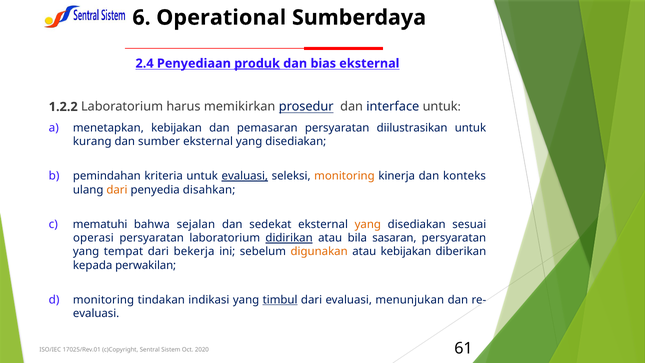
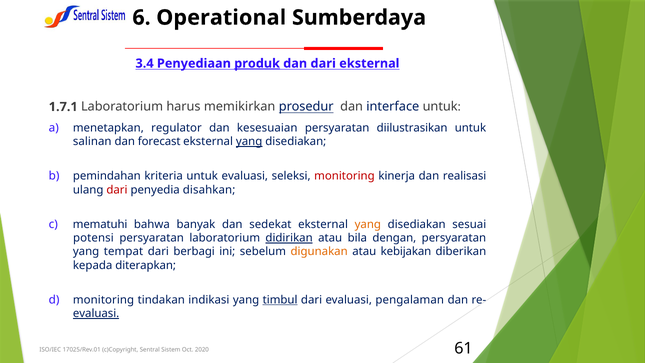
2.4: 2.4 -> 3.4 (145, 63)
dan bias: bias -> dari (323, 63)
1.2.2: 1.2.2 -> 1.7.1 (63, 107)
menetapkan kebijakan: kebijakan -> regulator (176, 128)
pemasaran: pemasaran -> kesesuaian (267, 128)
kurang: kurang -> salinan (92, 142)
sumber: sumber -> forecast (159, 142)
yang underline: none -> present (249, 142)
evaluasi underline: present -> none (245, 176)
monitoring colour: orange -> red (344, 176)
konteks: konteks -> realisasi (465, 176)
dari colour: orange -> red (117, 190)
sejalan: sejalan -> banyak (196, 224)
operasi: operasi -> potensi (93, 238)
sasaran: sasaran -> dengan (394, 238)
bekerja: bekerja -> berbagi (194, 252)
perwakilan: perwakilan -> diterapkan (146, 265)
menunjukan: menunjukan -> pengalaman (410, 300)
evaluasi underline: none -> present (96, 313)
